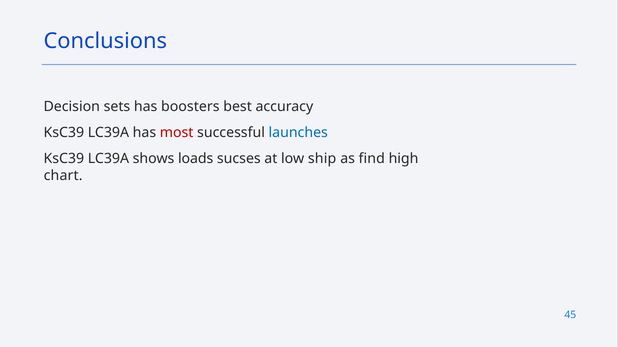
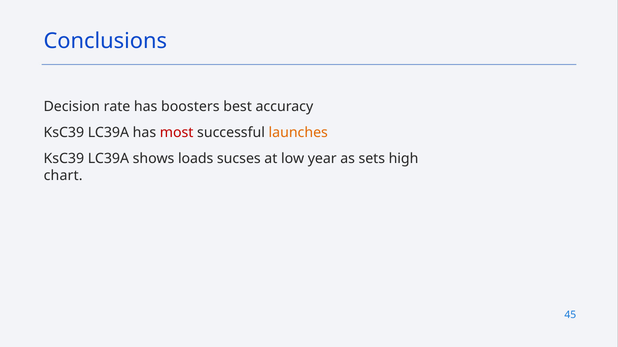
sets: sets -> rate (117, 107)
launches colour: blue -> orange (298, 133)
ship: ship -> year (322, 159)
find: find -> sets (372, 159)
